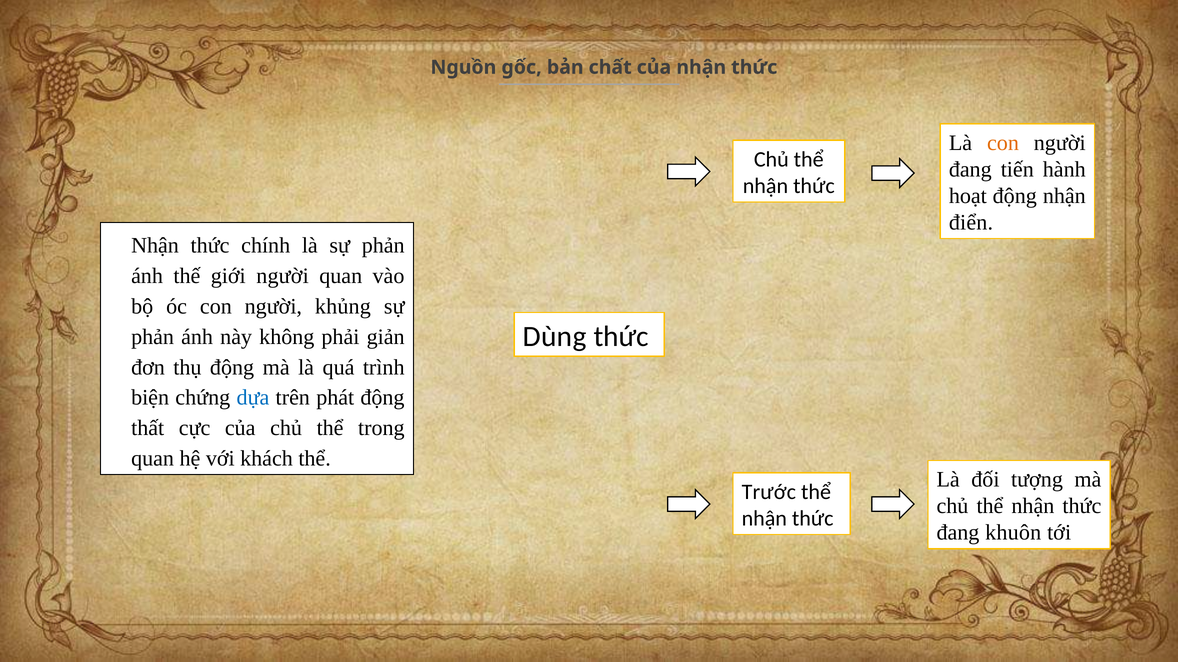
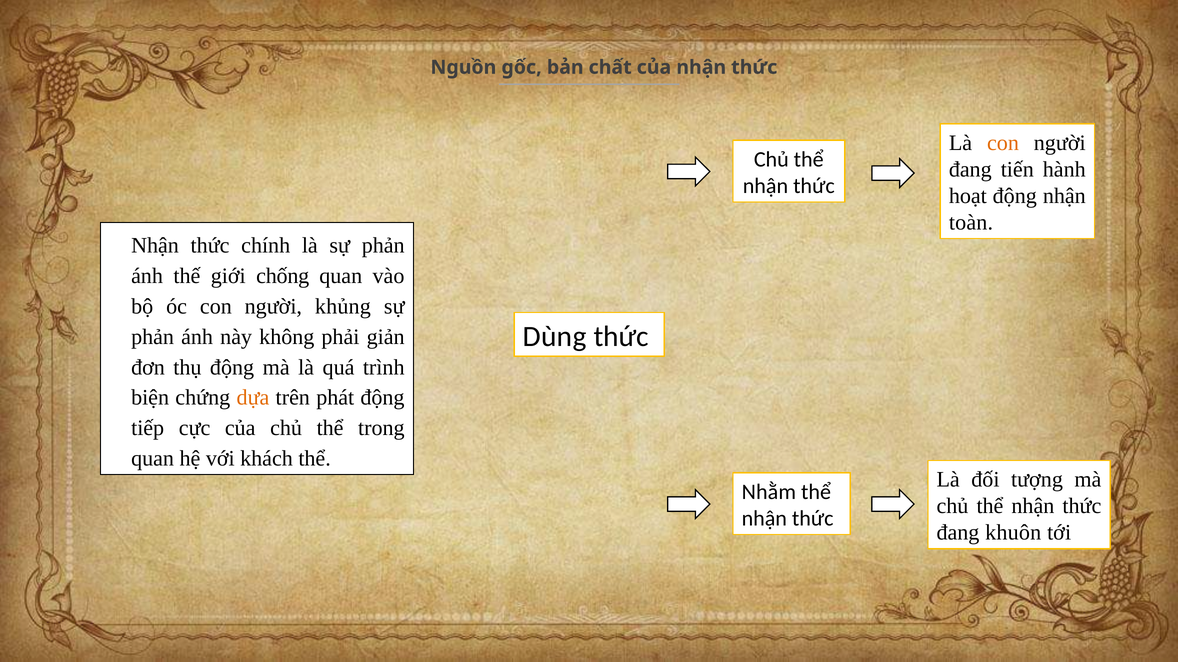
điển: điển -> toàn (971, 223)
giới người: người -> chống (283, 276)
dựa colour: blue -> orange (253, 398)
thất: thất -> tiếp (148, 429)
Trước: Trước -> Nhằm (769, 492)
